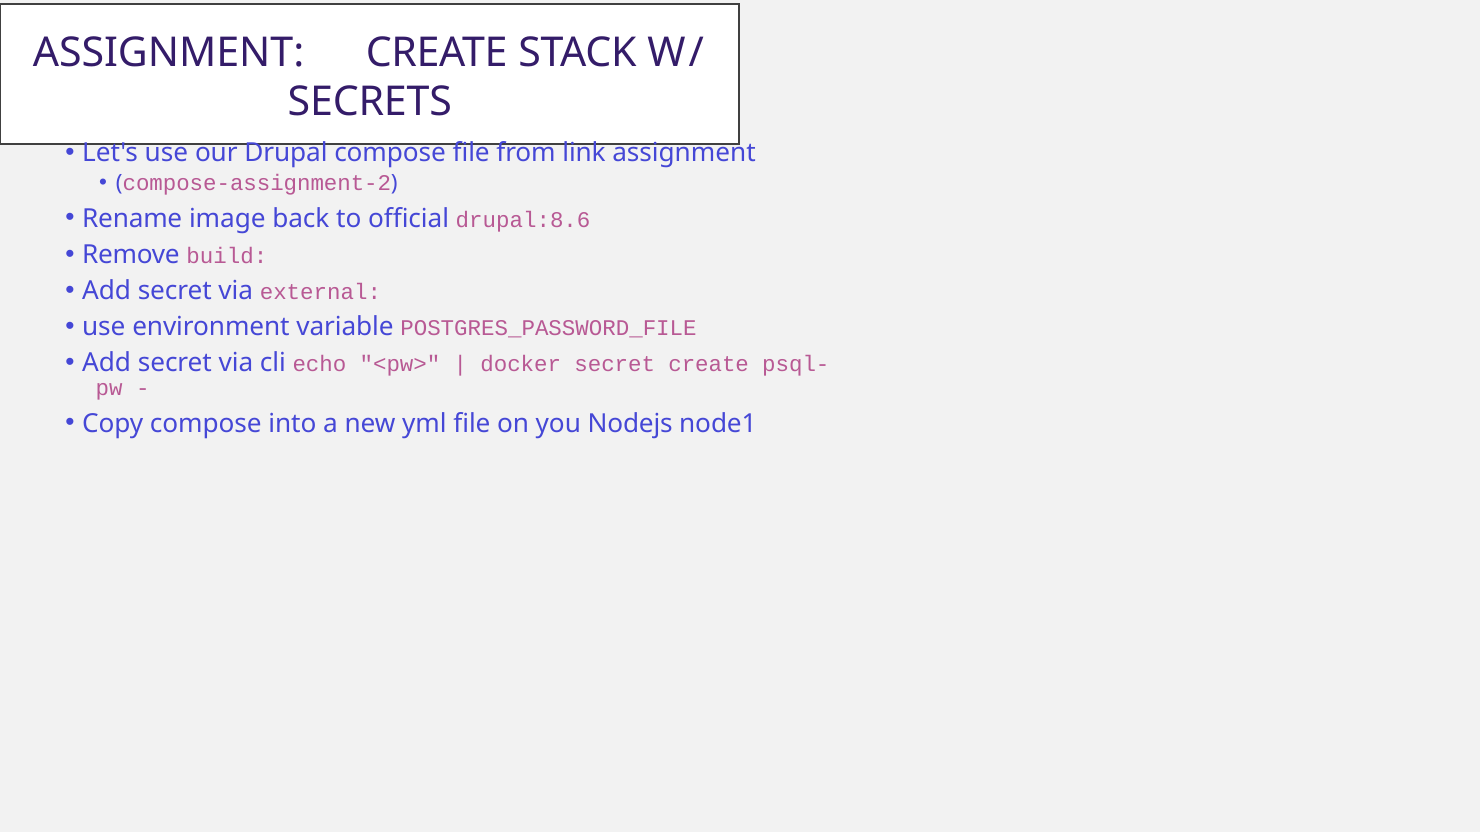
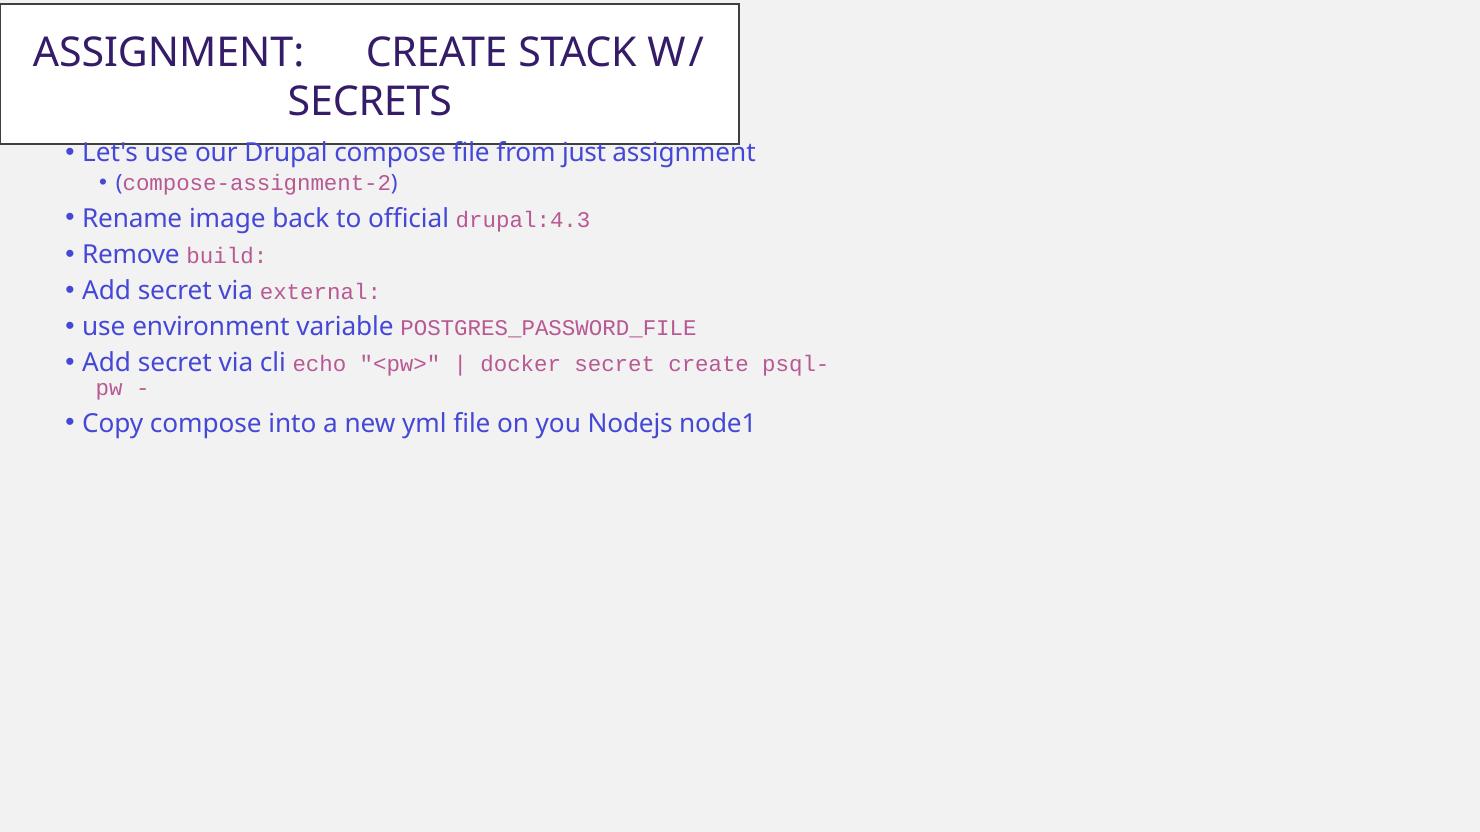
link: link -> just (584, 153)
drupal:8.6: drupal:8.6 -> drupal:4.3 (523, 220)
